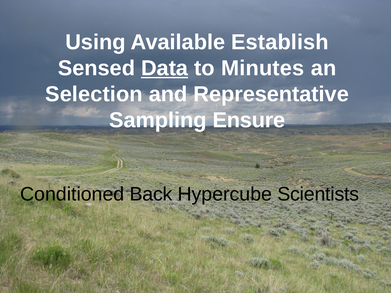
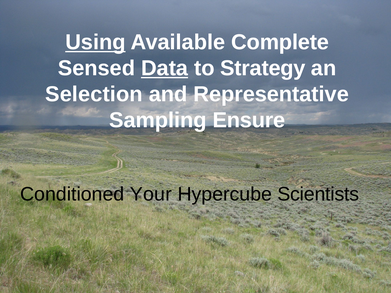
Using underline: none -> present (95, 42)
Establish: Establish -> Complete (280, 42)
Minutes: Minutes -> Strategy (263, 68)
Back: Back -> Your (151, 194)
